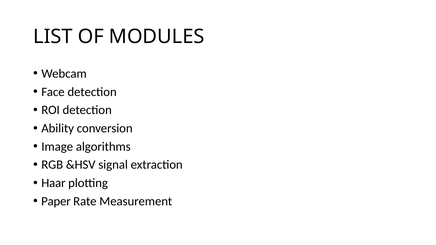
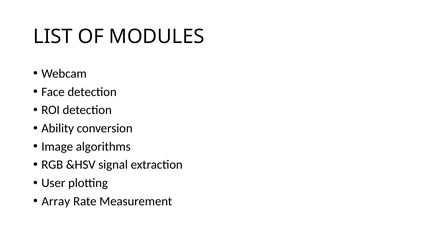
Haar: Haar -> User (53, 183)
Paper: Paper -> Array (56, 201)
